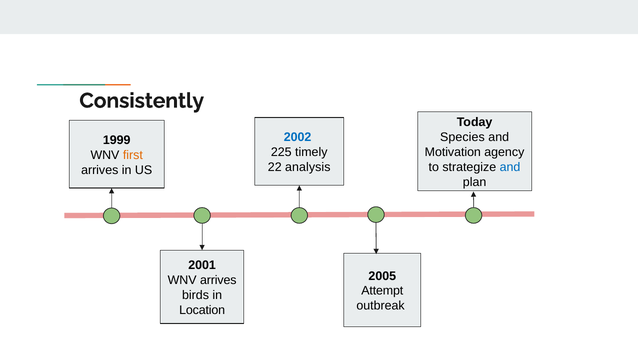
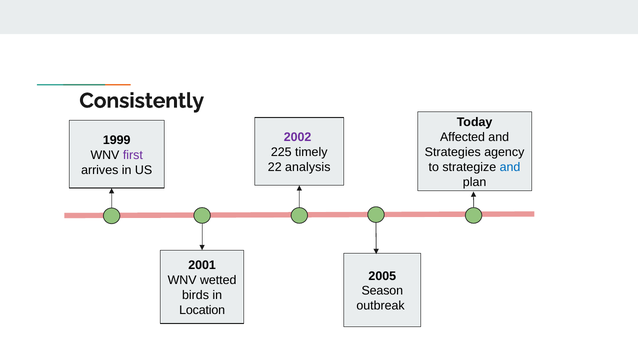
2002 colour: blue -> purple (298, 137)
Species: Species -> Affected (463, 137)
Motivation: Motivation -> Strategies (453, 152)
first colour: orange -> purple (133, 155)
WNV arrives: arrives -> wetted (218, 280)
Attempt: Attempt -> Season (382, 291)
